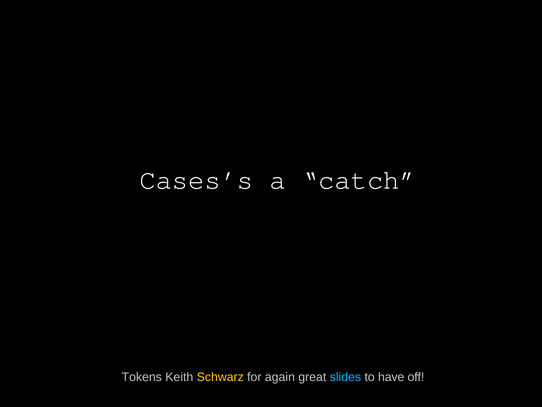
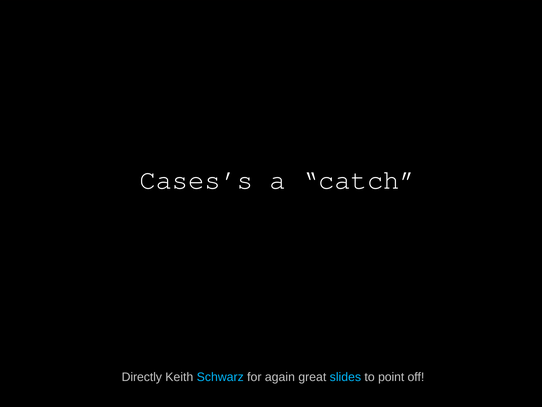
Tokens: Tokens -> Directly (142, 376)
Schwarz colour: yellow -> light blue (220, 376)
have: have -> point (391, 376)
